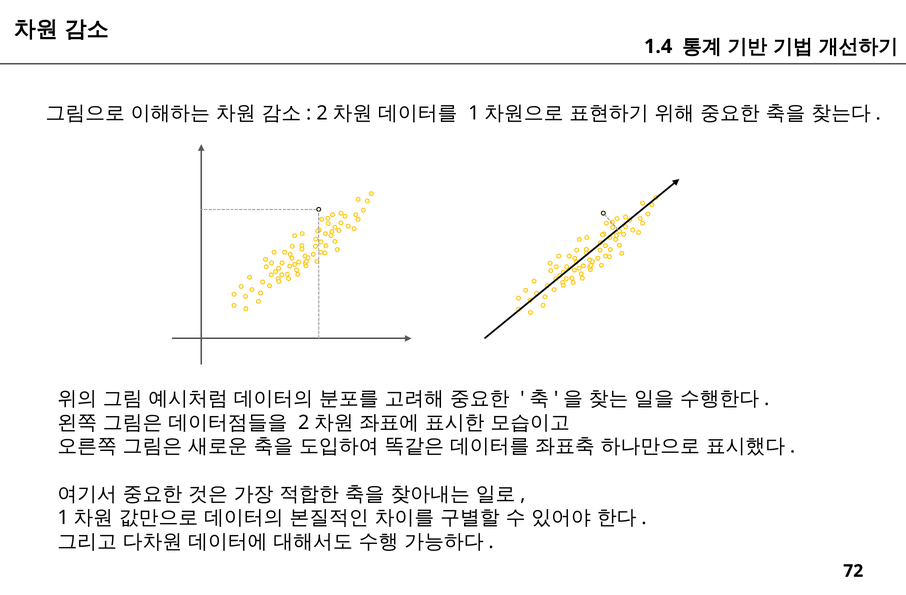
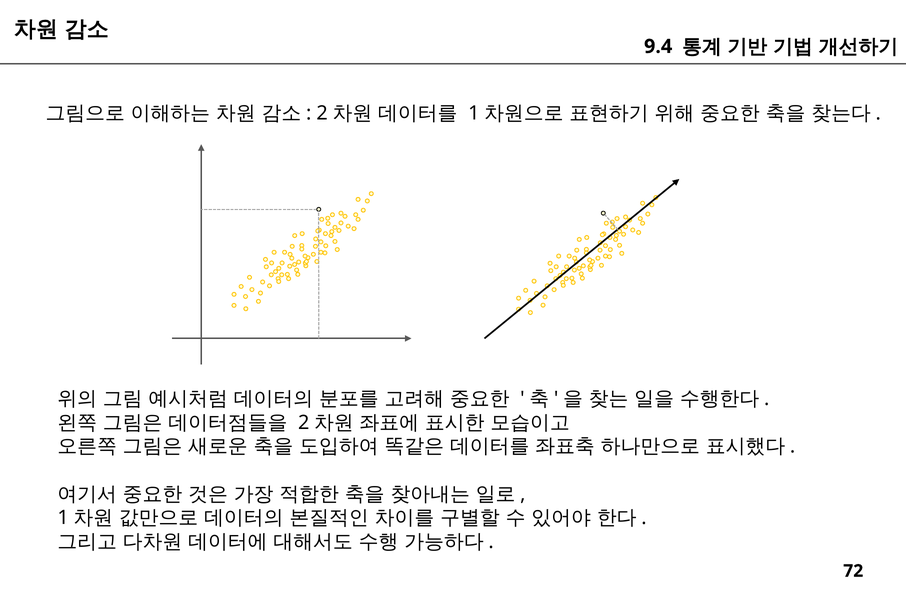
1.4: 1.4 -> 9.4 (658, 46)
